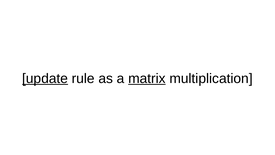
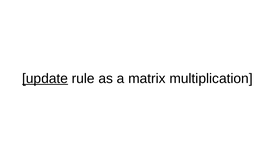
matrix underline: present -> none (147, 78)
